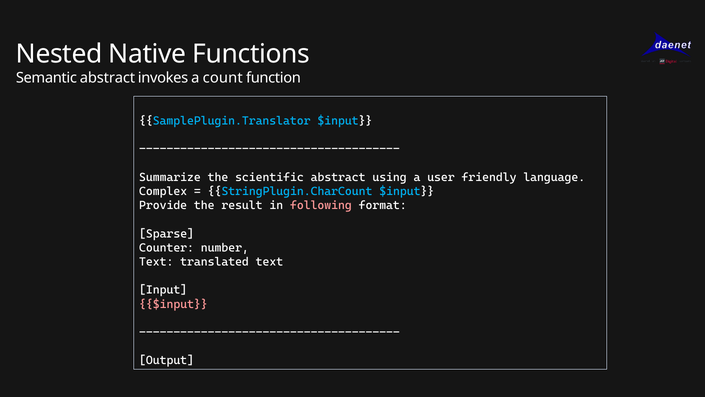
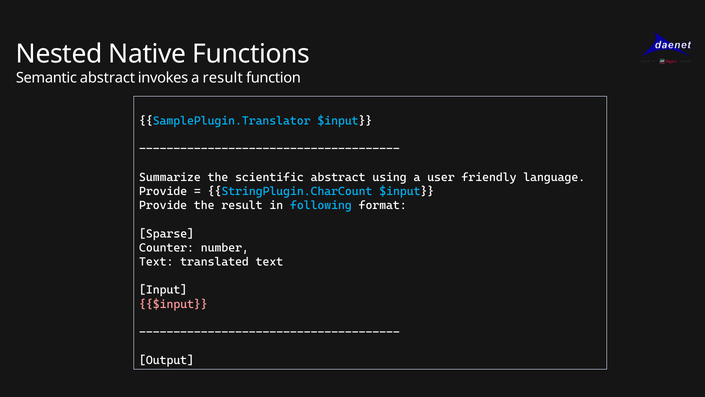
a count: count -> result (223, 78)
Complex: Complex -> Provide (163, 191)
following colour: pink -> light blue (321, 205)
